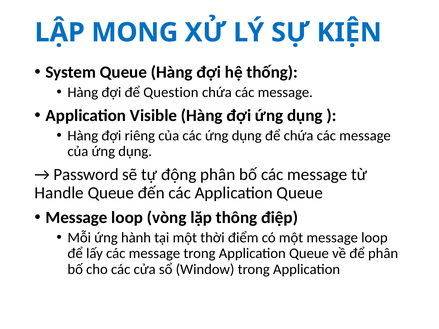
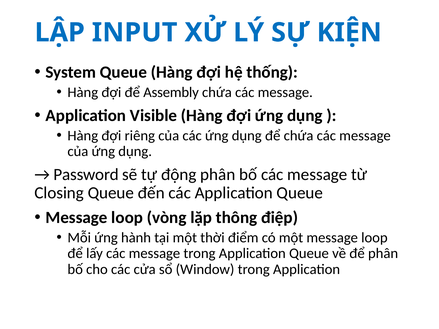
MONG: MONG -> INPUT (135, 33)
Question: Question -> Assembly (171, 92)
Handle: Handle -> Closing (59, 193)
